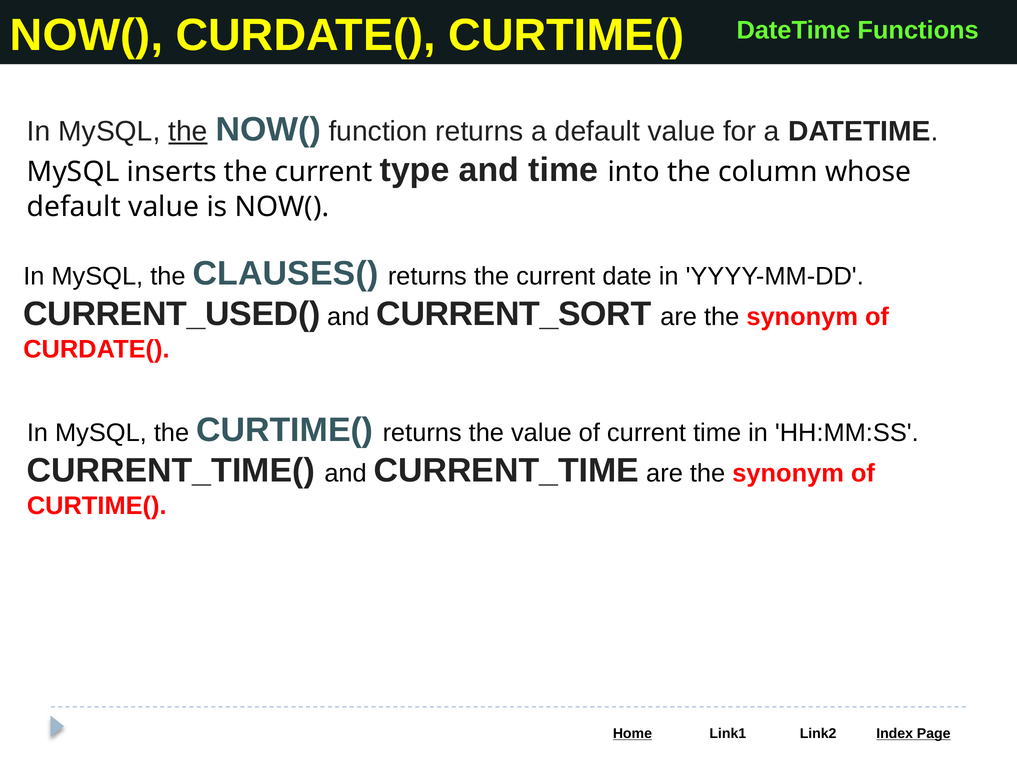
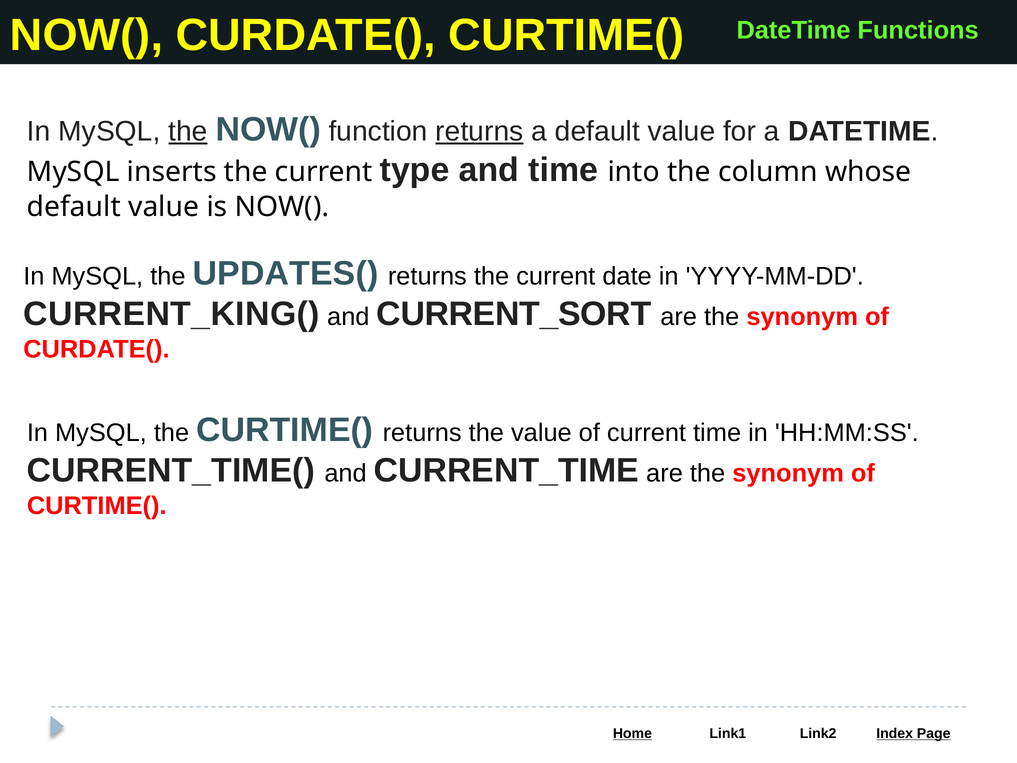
returns underline: none -> present (479, 131)
CLAUSES(: CLAUSES( -> UPDATES( (286, 273)
CURRENT_USED(: CURRENT_USED( -> CURRENT_KING( (172, 314)
